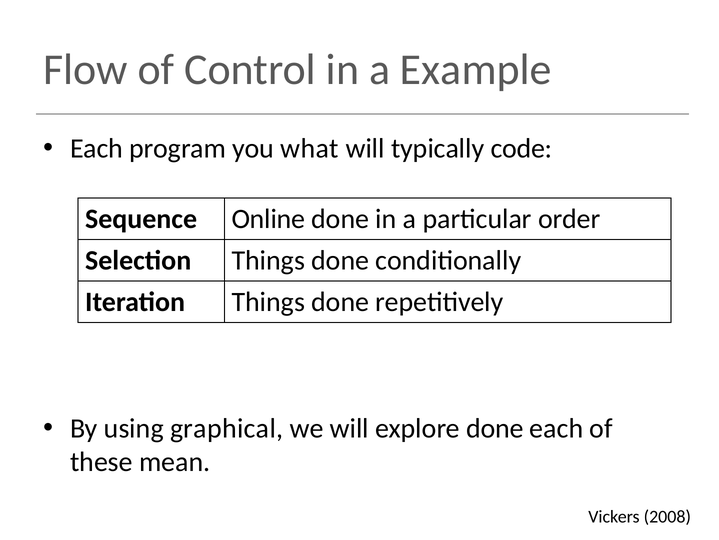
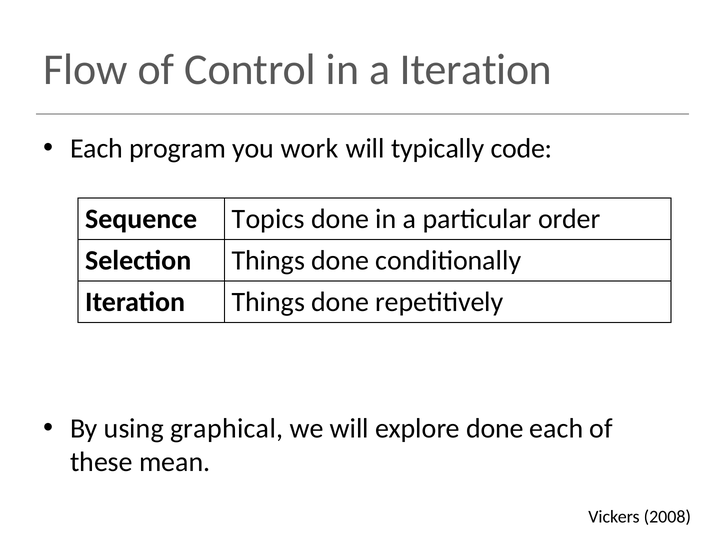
a Example: Example -> Iteration (476, 70)
what: what -> work (310, 148)
Online: Online -> Topics (268, 219)
